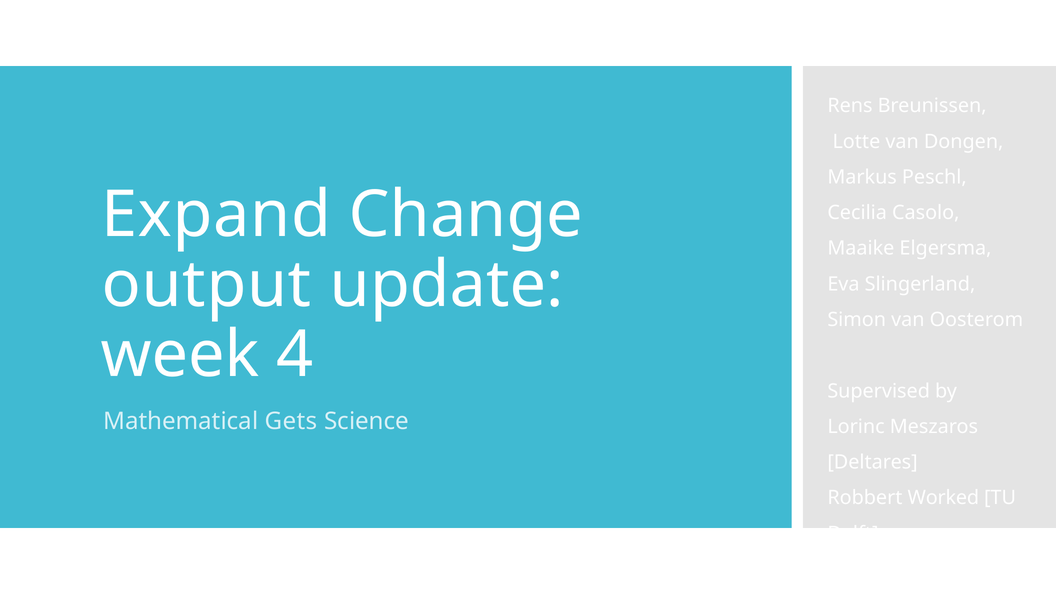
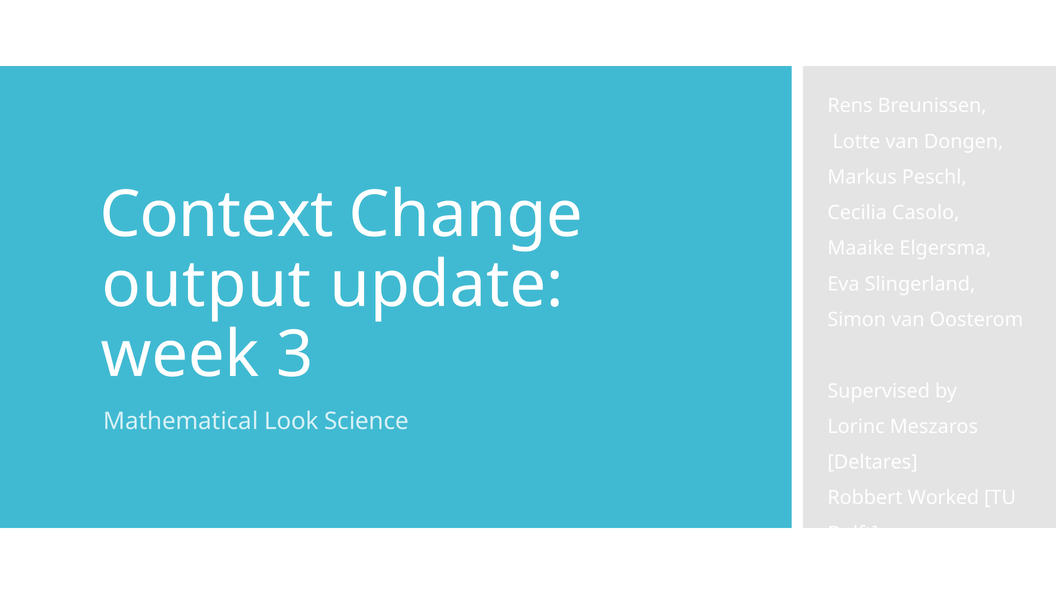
Expand: Expand -> Context (217, 215)
4: 4 -> 3 (295, 355)
Gets: Gets -> Look (291, 421)
